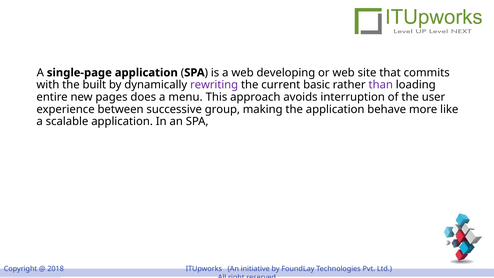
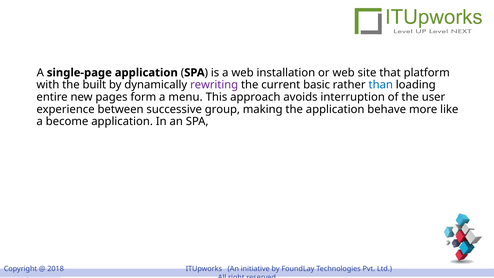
developing: developing -> installation (286, 73)
commits: commits -> platform (427, 73)
than colour: purple -> blue (381, 85)
does: does -> form (143, 97)
scalable: scalable -> become (67, 122)
